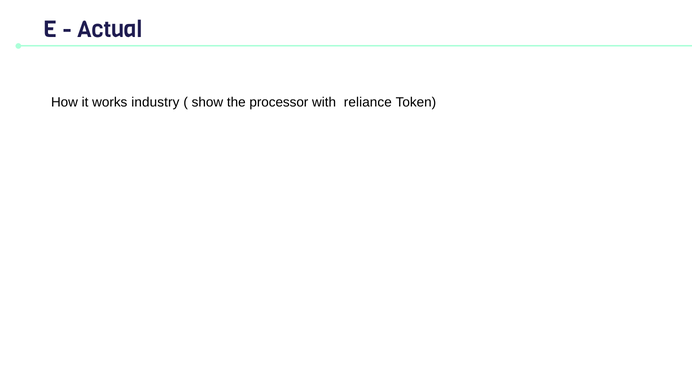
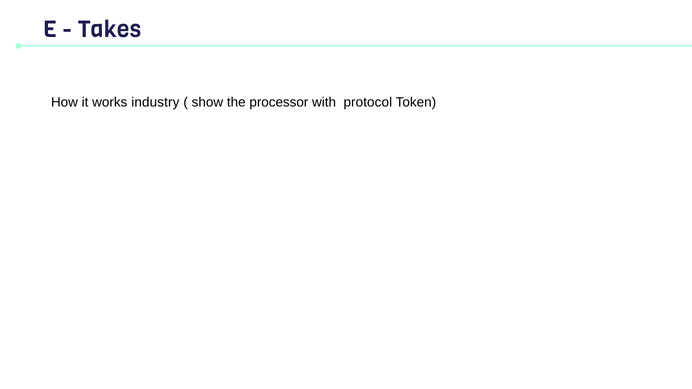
Actual: Actual -> Takes (109, 29)
reliance: reliance -> protocol (368, 102)
